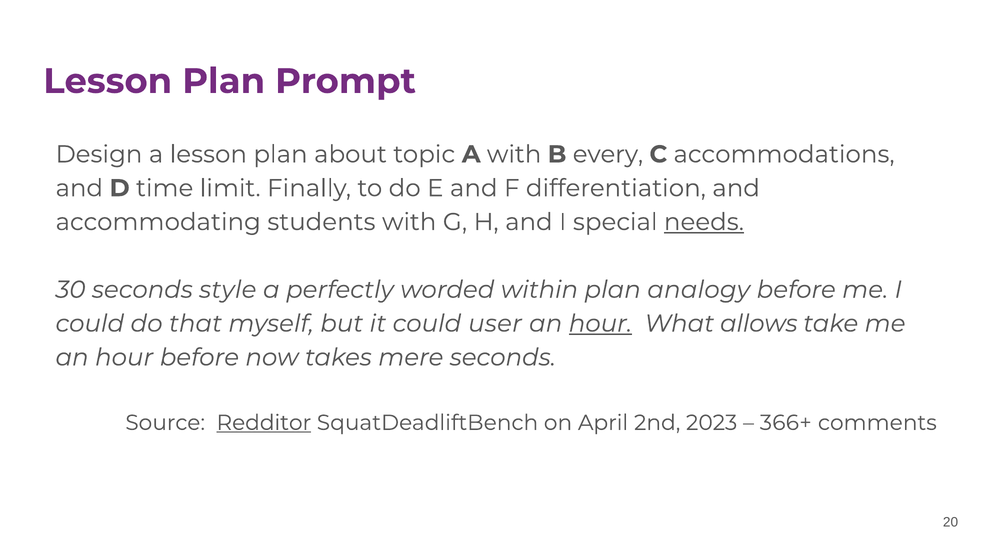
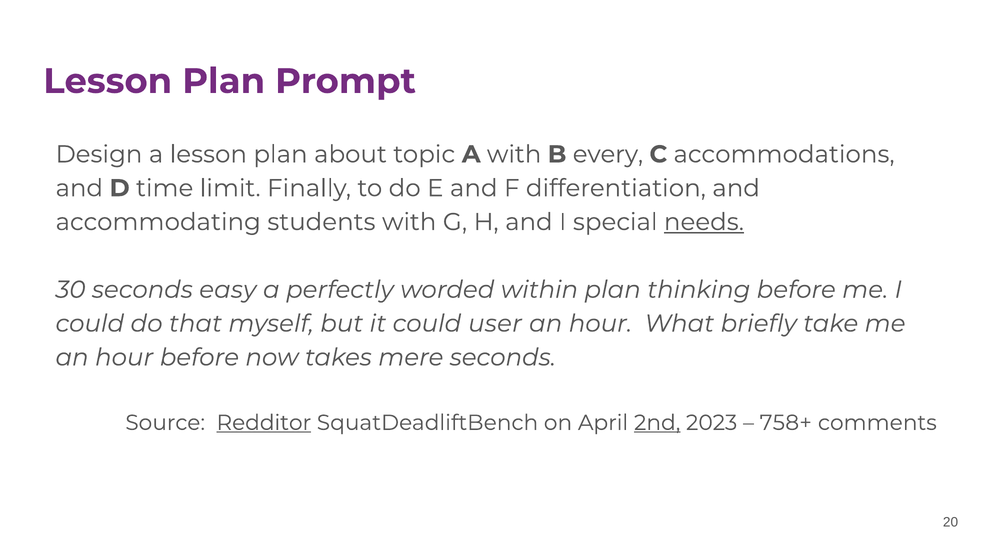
style: style -> easy (228, 290)
analogy: analogy -> thinking (699, 290)
hour underline: present -> none (600, 323)
allows: allows -> briefly (759, 323)
2nd underline: none -> present (657, 423)
366+: 366+ -> 758+ (786, 423)
